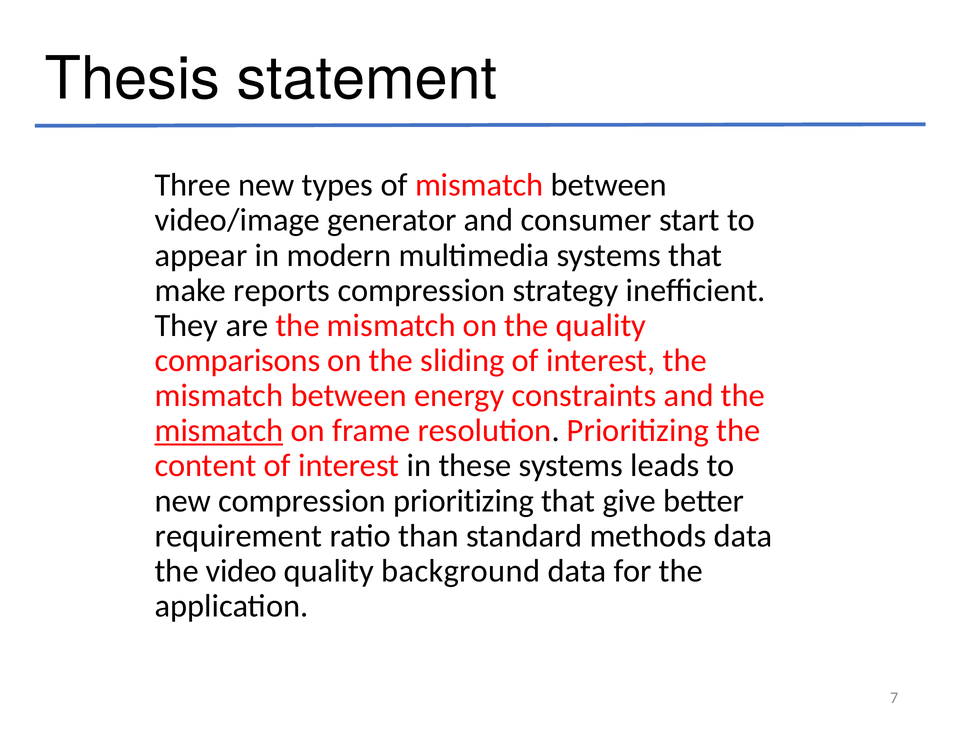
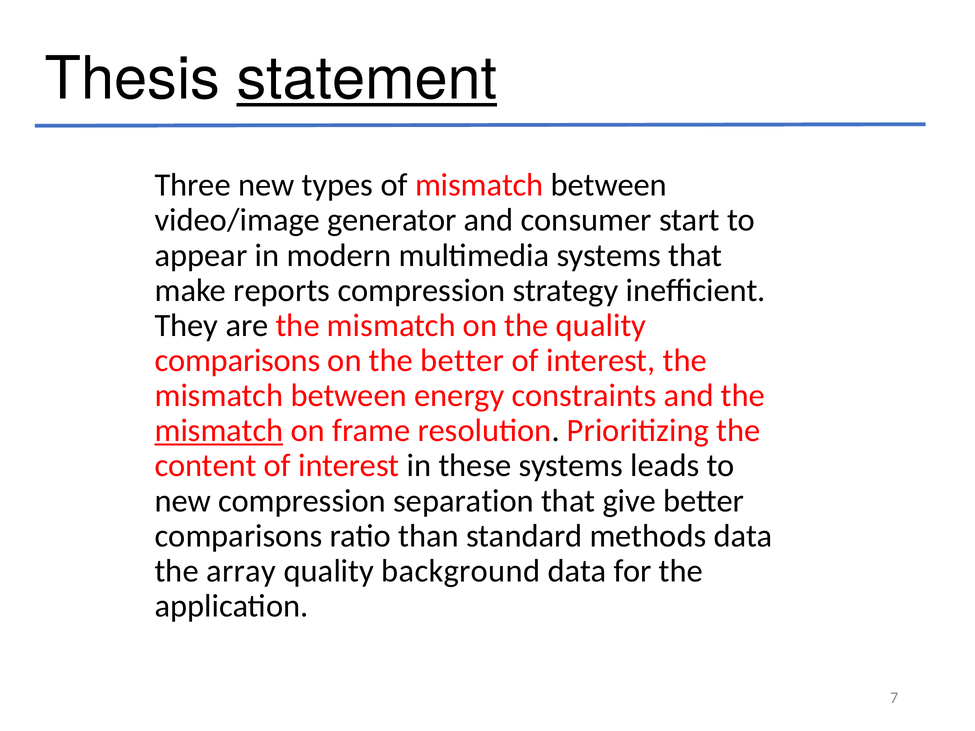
statement underline: none -> present (367, 79)
the sliding: sliding -> better (462, 361)
compression prioritizing: prioritizing -> separation (464, 501)
requirement: requirement -> comparisons (239, 536)
video: video -> array (241, 571)
